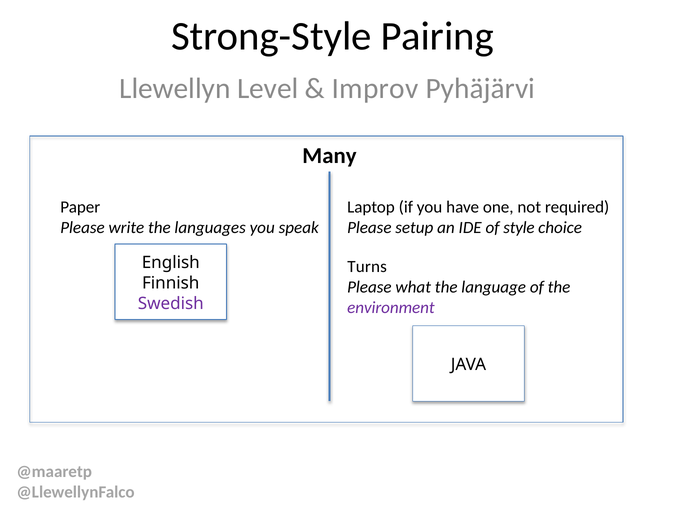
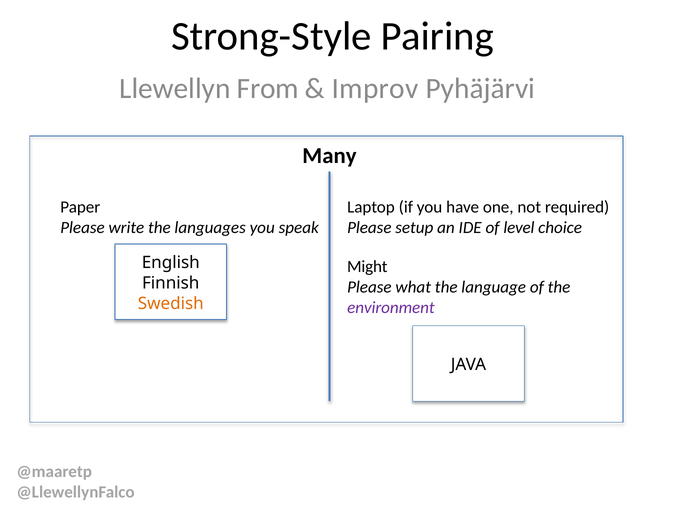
Level: Level -> From (268, 89)
style: style -> level (519, 228)
Turns: Turns -> Might (367, 267)
Swedish colour: purple -> orange (171, 304)
